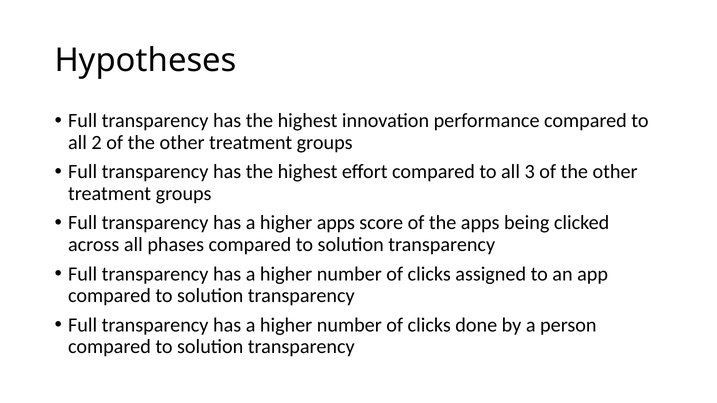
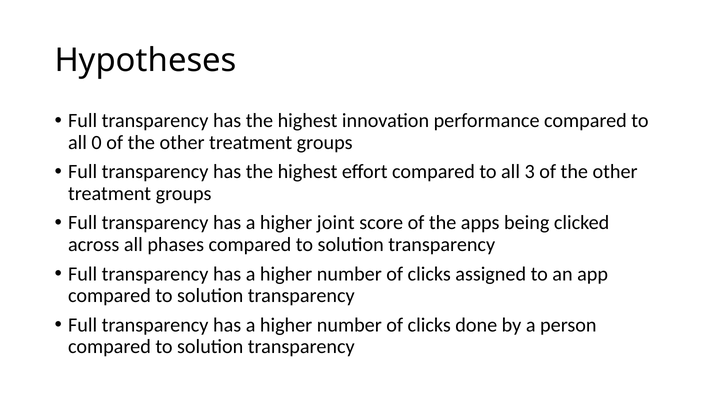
2: 2 -> 0 (97, 143)
higher apps: apps -> joint (336, 223)
